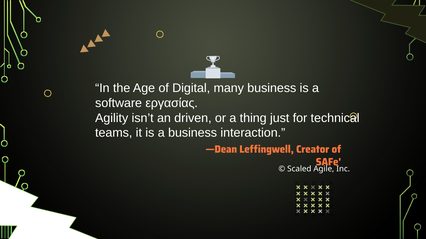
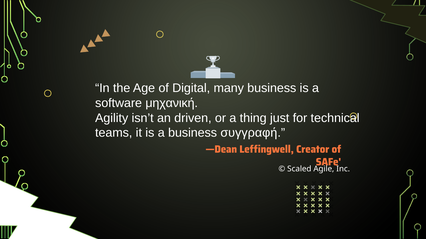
εργασίας: εργασίας -> μηχανική (172, 103)
interaction: interaction -> συγγραφή (253, 133)
